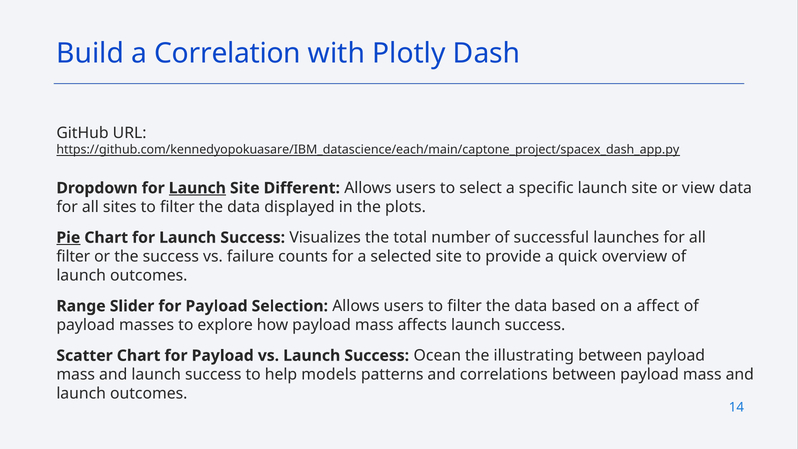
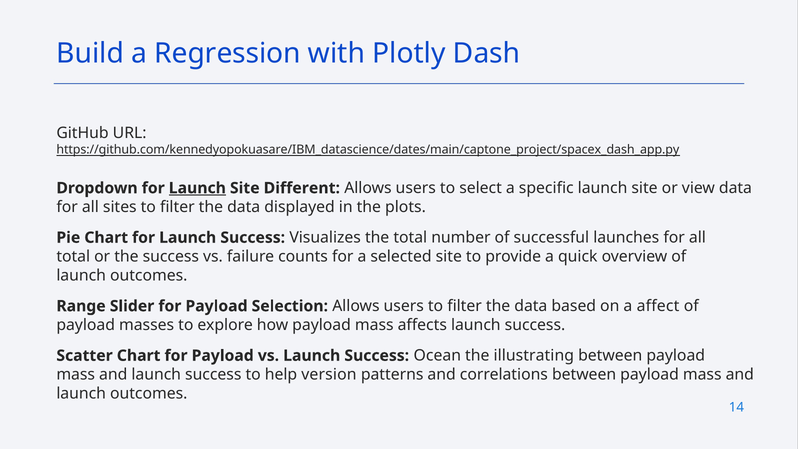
Correlation: Correlation -> Regression (228, 53)
https://github.com/kennedyopokuasare/IBM_datascience/each/main/captone_project/spacex_dash_app.py: https://github.com/kennedyopokuasare/IBM_datascience/each/main/captone_project/spacex_dash_app.py -> https://github.com/kennedyopokuasare/IBM_datascience/dates/main/captone_project/spacex_dash_app.py (368, 150)
Pie underline: present -> none (68, 238)
filter: filter -> total (73, 256)
models: models -> version (329, 374)
